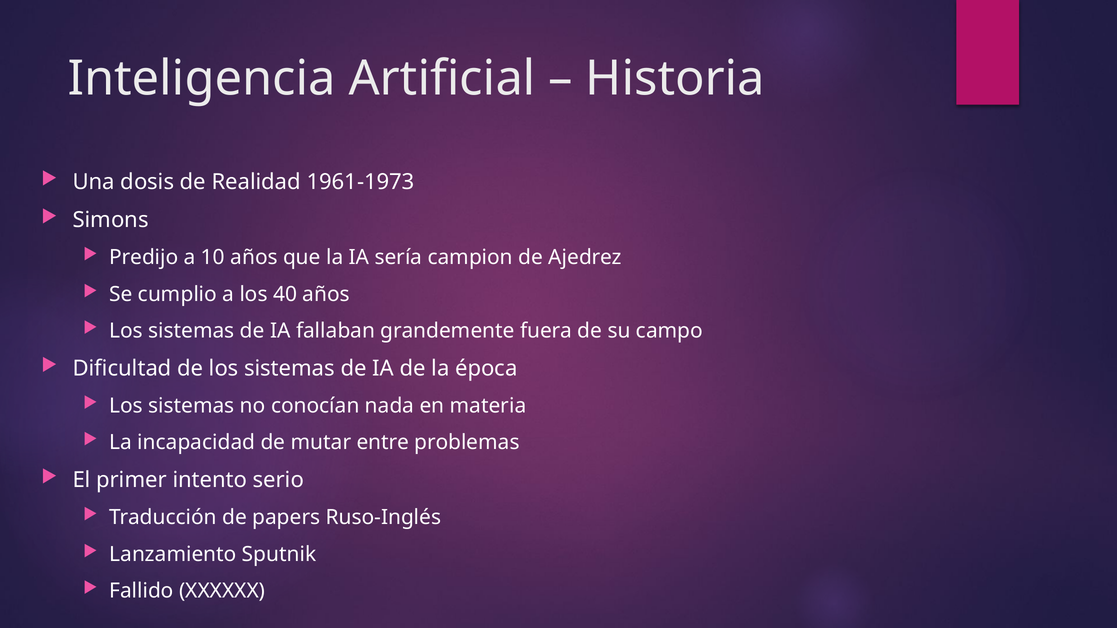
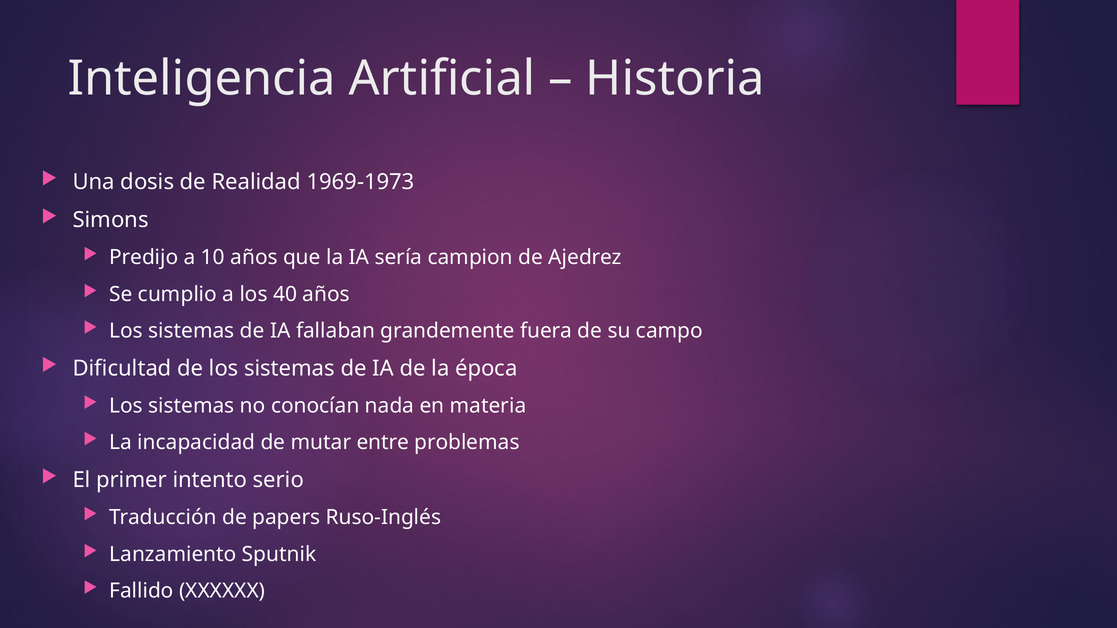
1961-1973: 1961-1973 -> 1969-1973 (361, 182)
